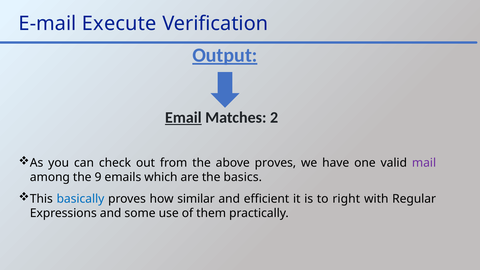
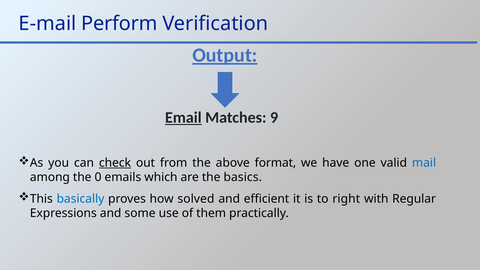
Execute: Execute -> Perform (119, 24)
2: 2 -> 9 (274, 118)
check underline: none -> present (115, 163)
above proves: proves -> format (275, 163)
mail colour: purple -> blue (424, 163)
9: 9 -> 0 (98, 177)
similar: similar -> solved (196, 199)
